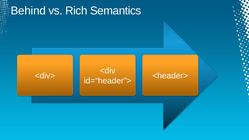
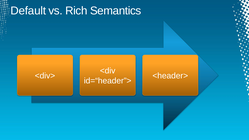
Behind: Behind -> Default (28, 11)
